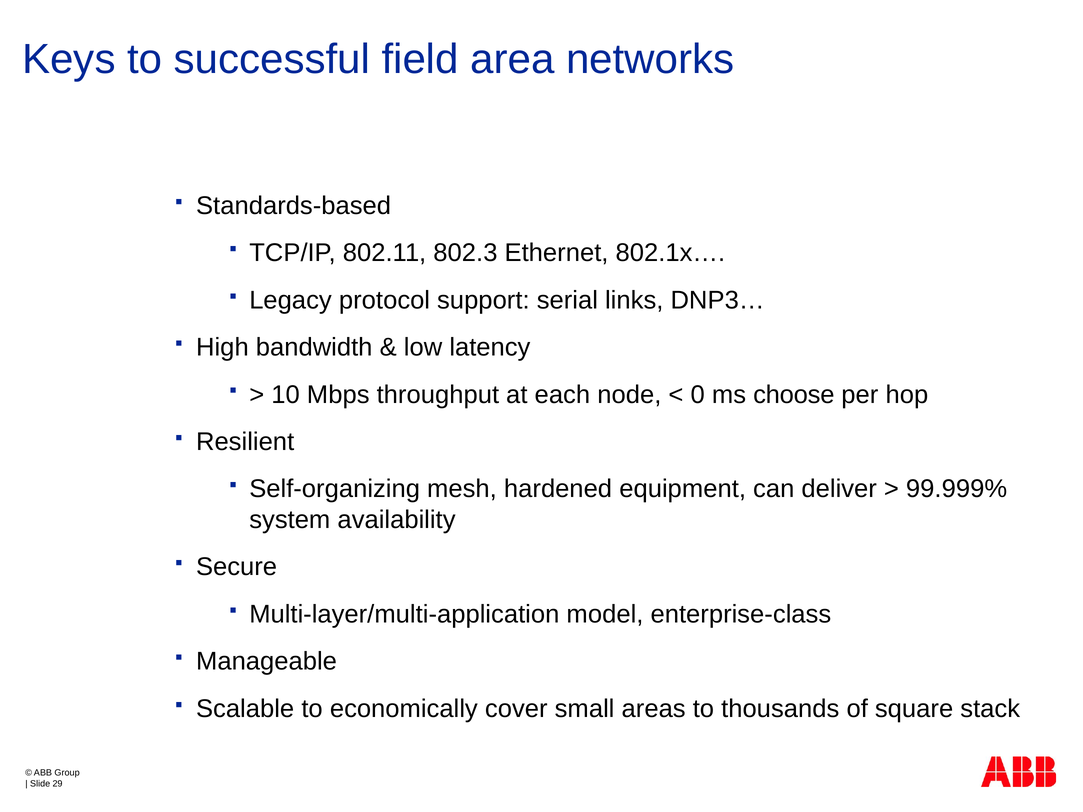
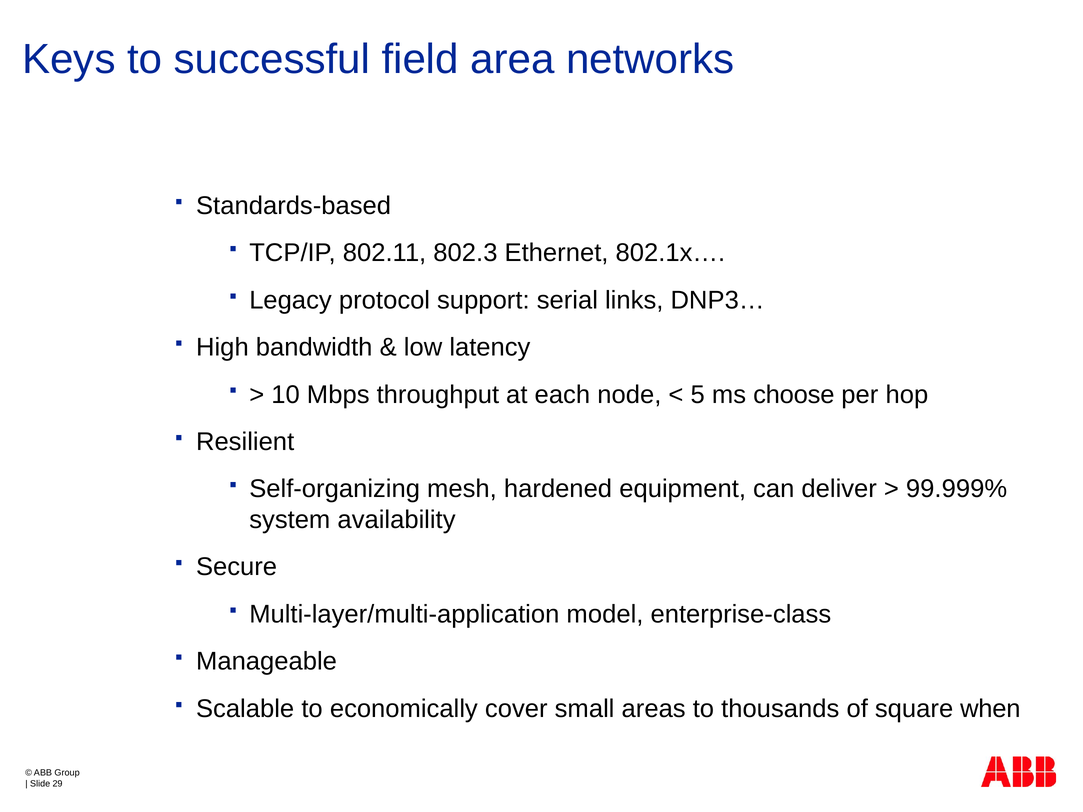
0: 0 -> 5 (698, 395)
stack: stack -> when (990, 709)
